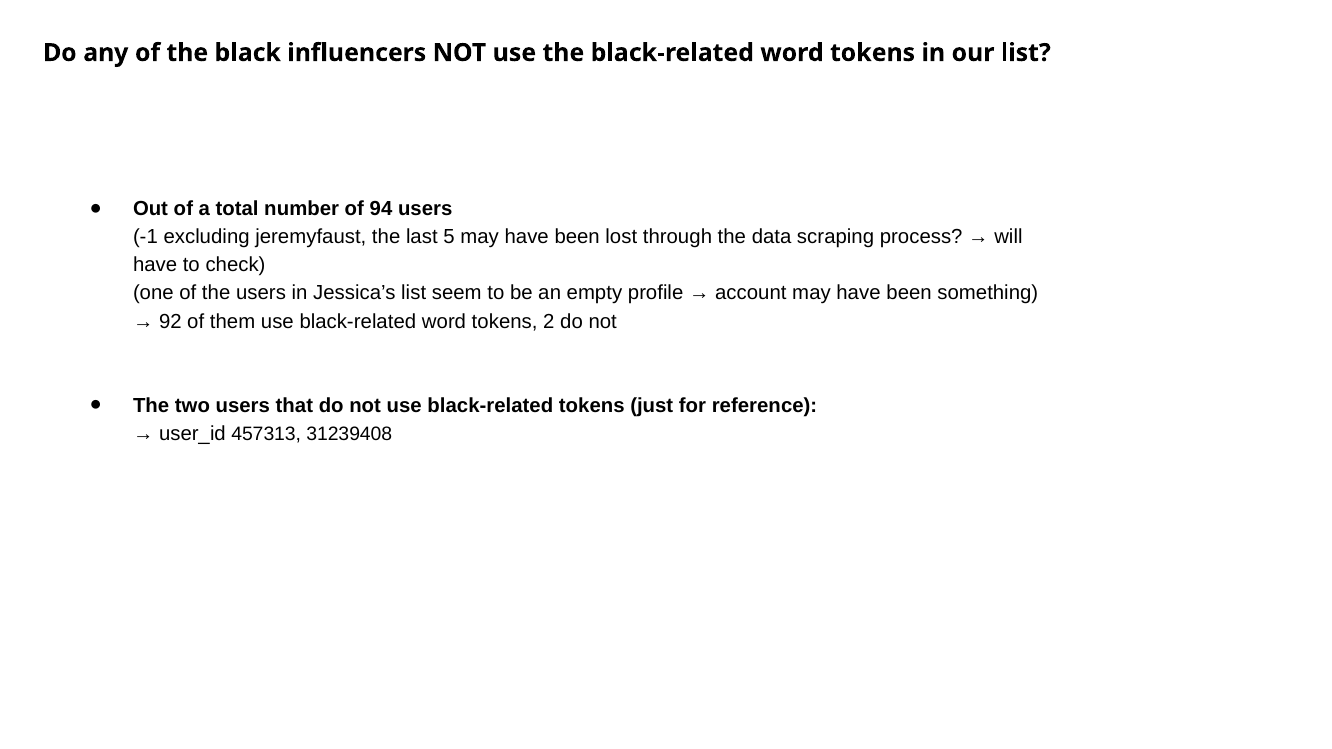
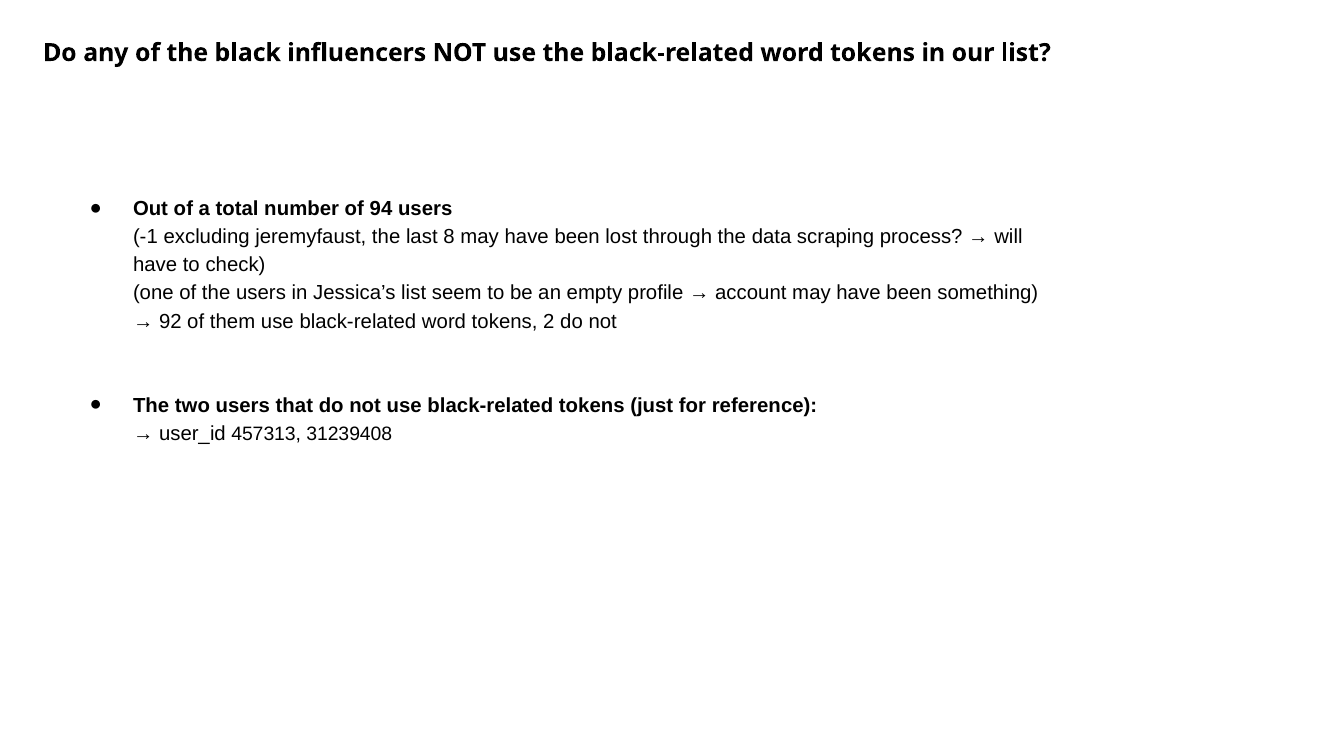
5: 5 -> 8 (449, 237)
